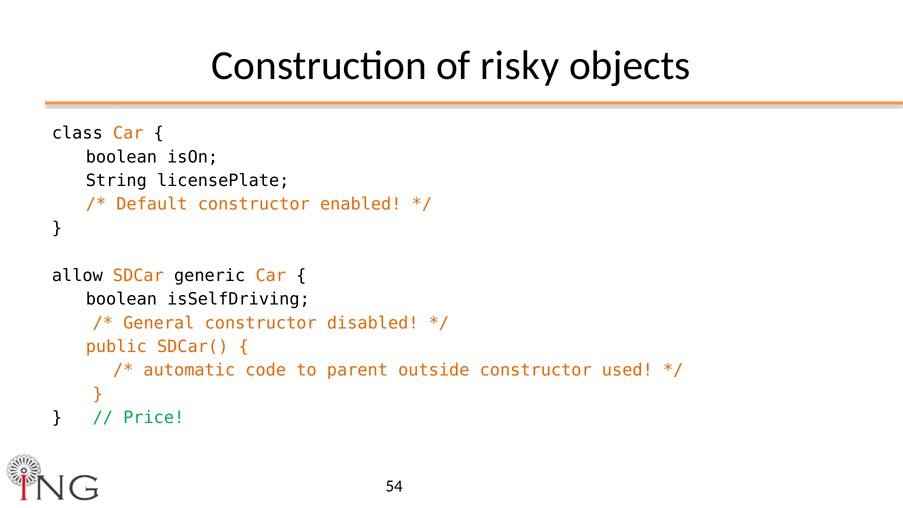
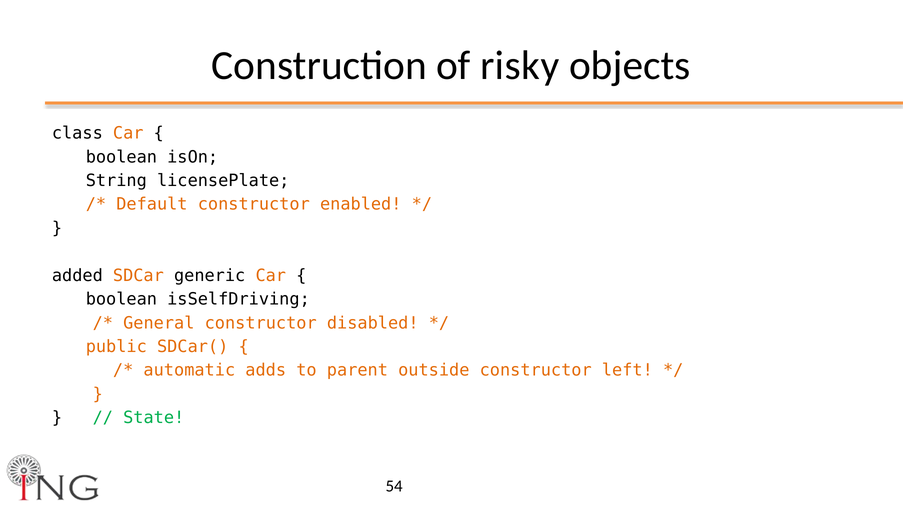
allow: allow -> added (77, 275)
code: code -> adds (266, 370)
used: used -> left (627, 370)
Price: Price -> State (154, 418)
